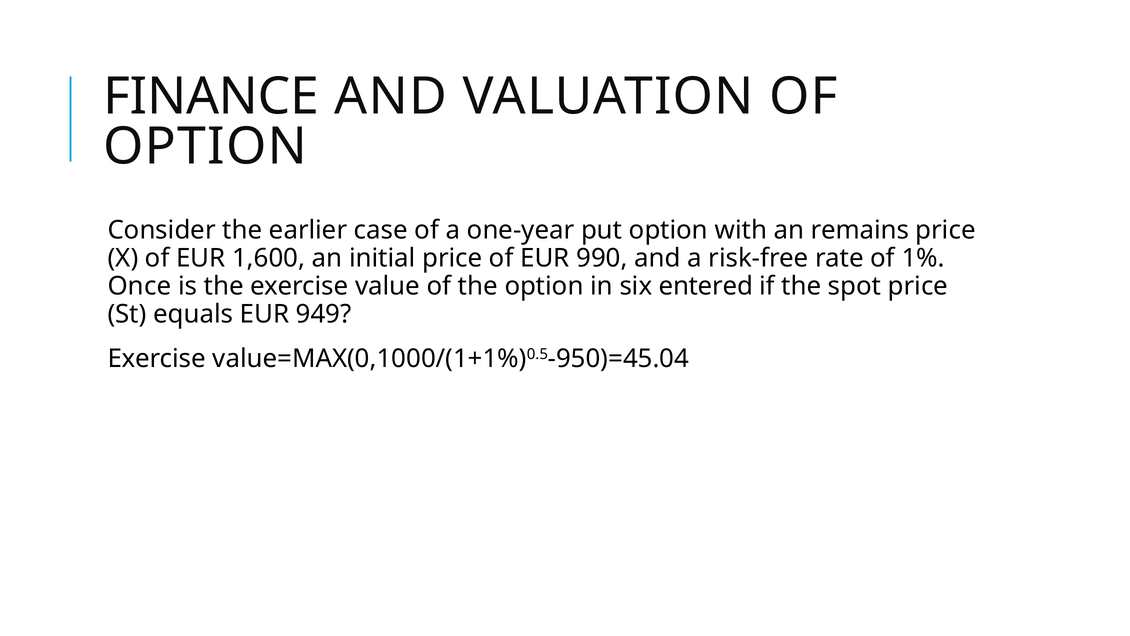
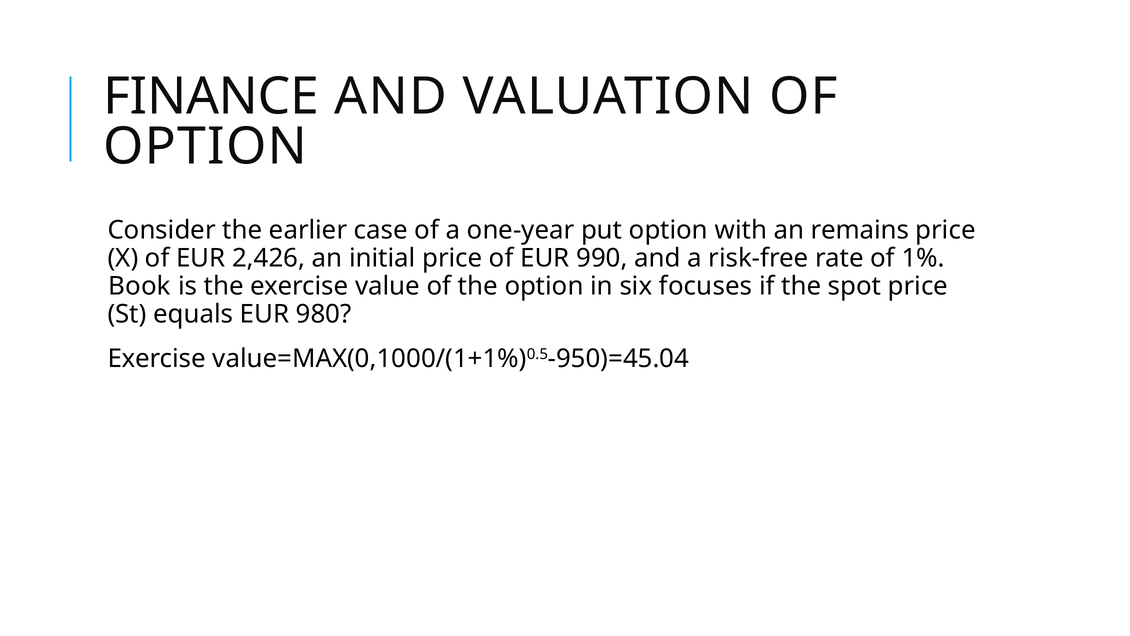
1,600: 1,600 -> 2,426 (269, 258)
Once: Once -> Book (139, 286)
entered: entered -> focuses (706, 286)
949: 949 -> 980 (324, 314)
